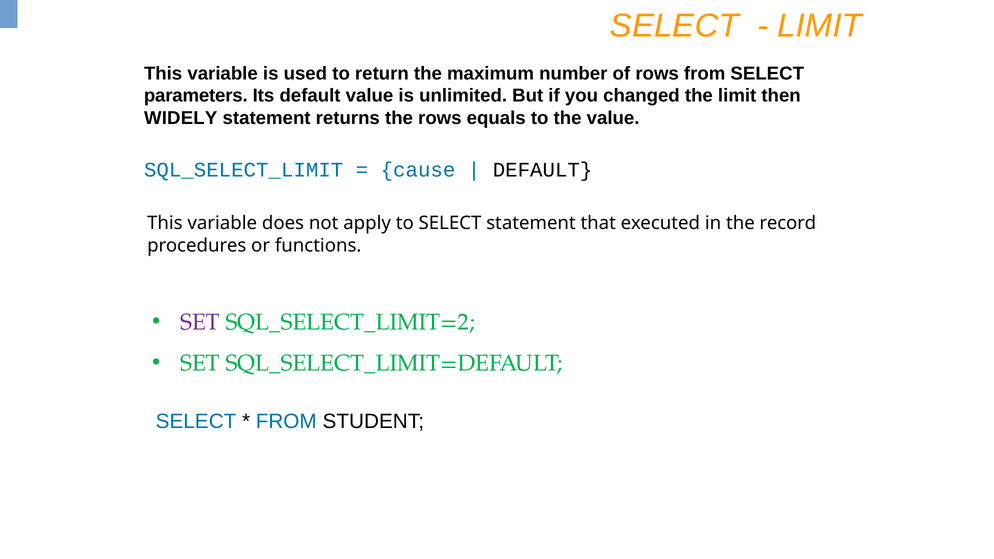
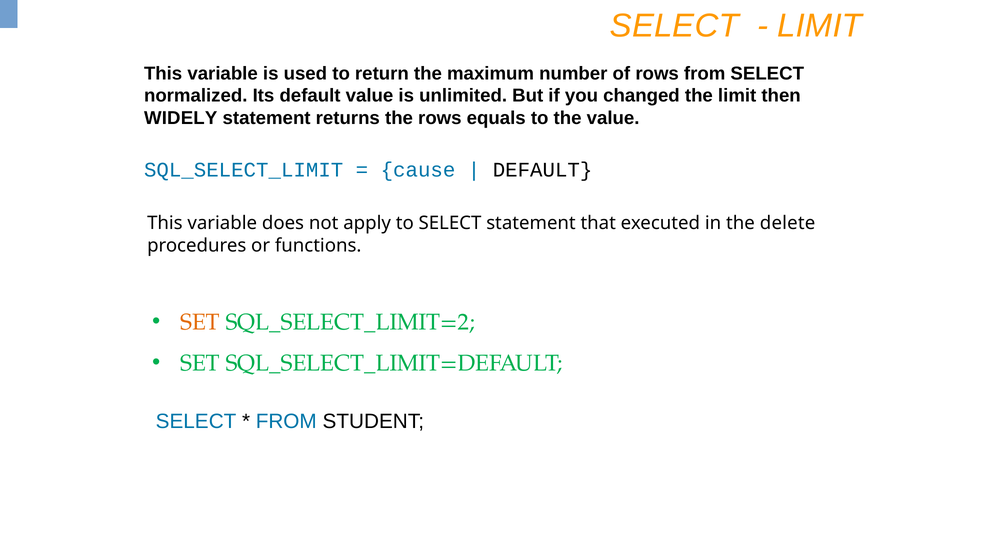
parameters: parameters -> normalized (196, 96)
record: record -> delete (788, 223)
SET colour: purple -> orange (200, 322)
